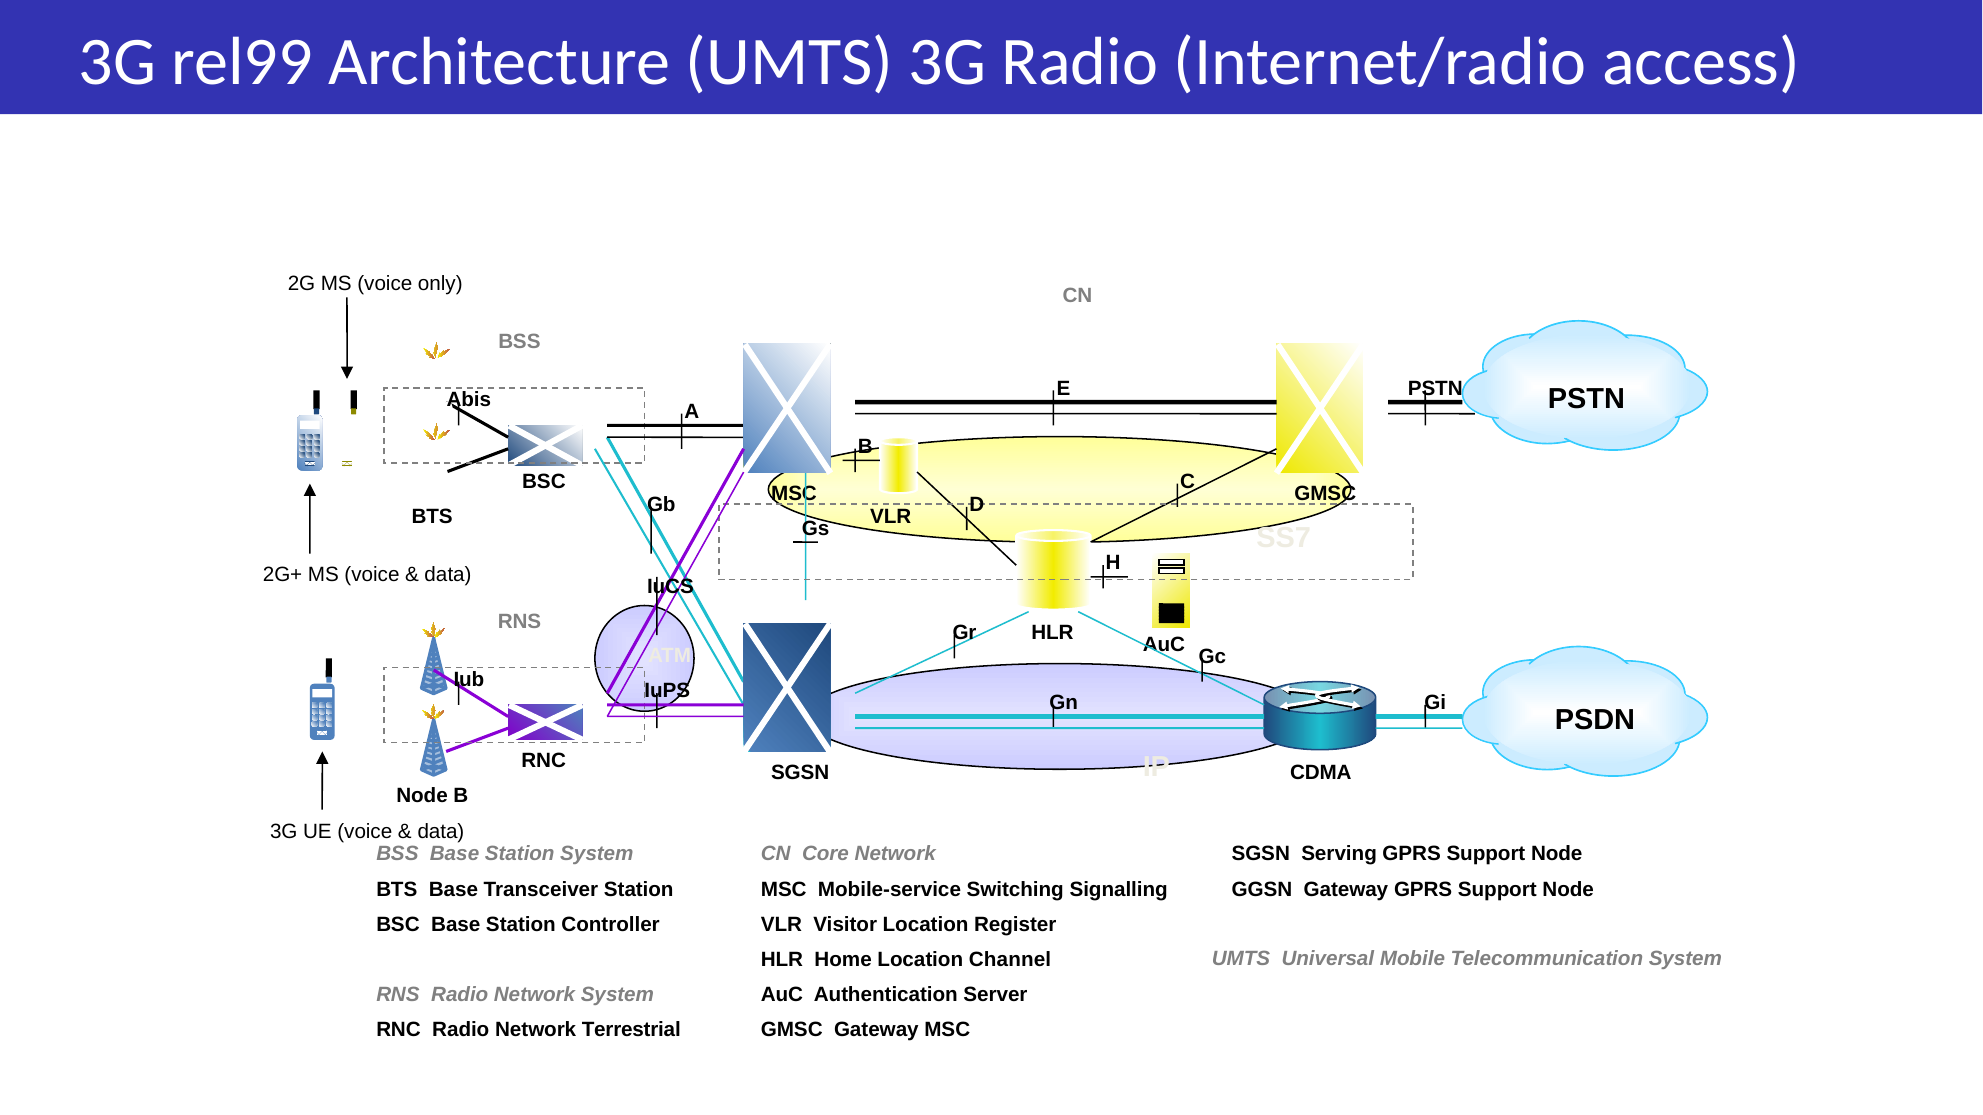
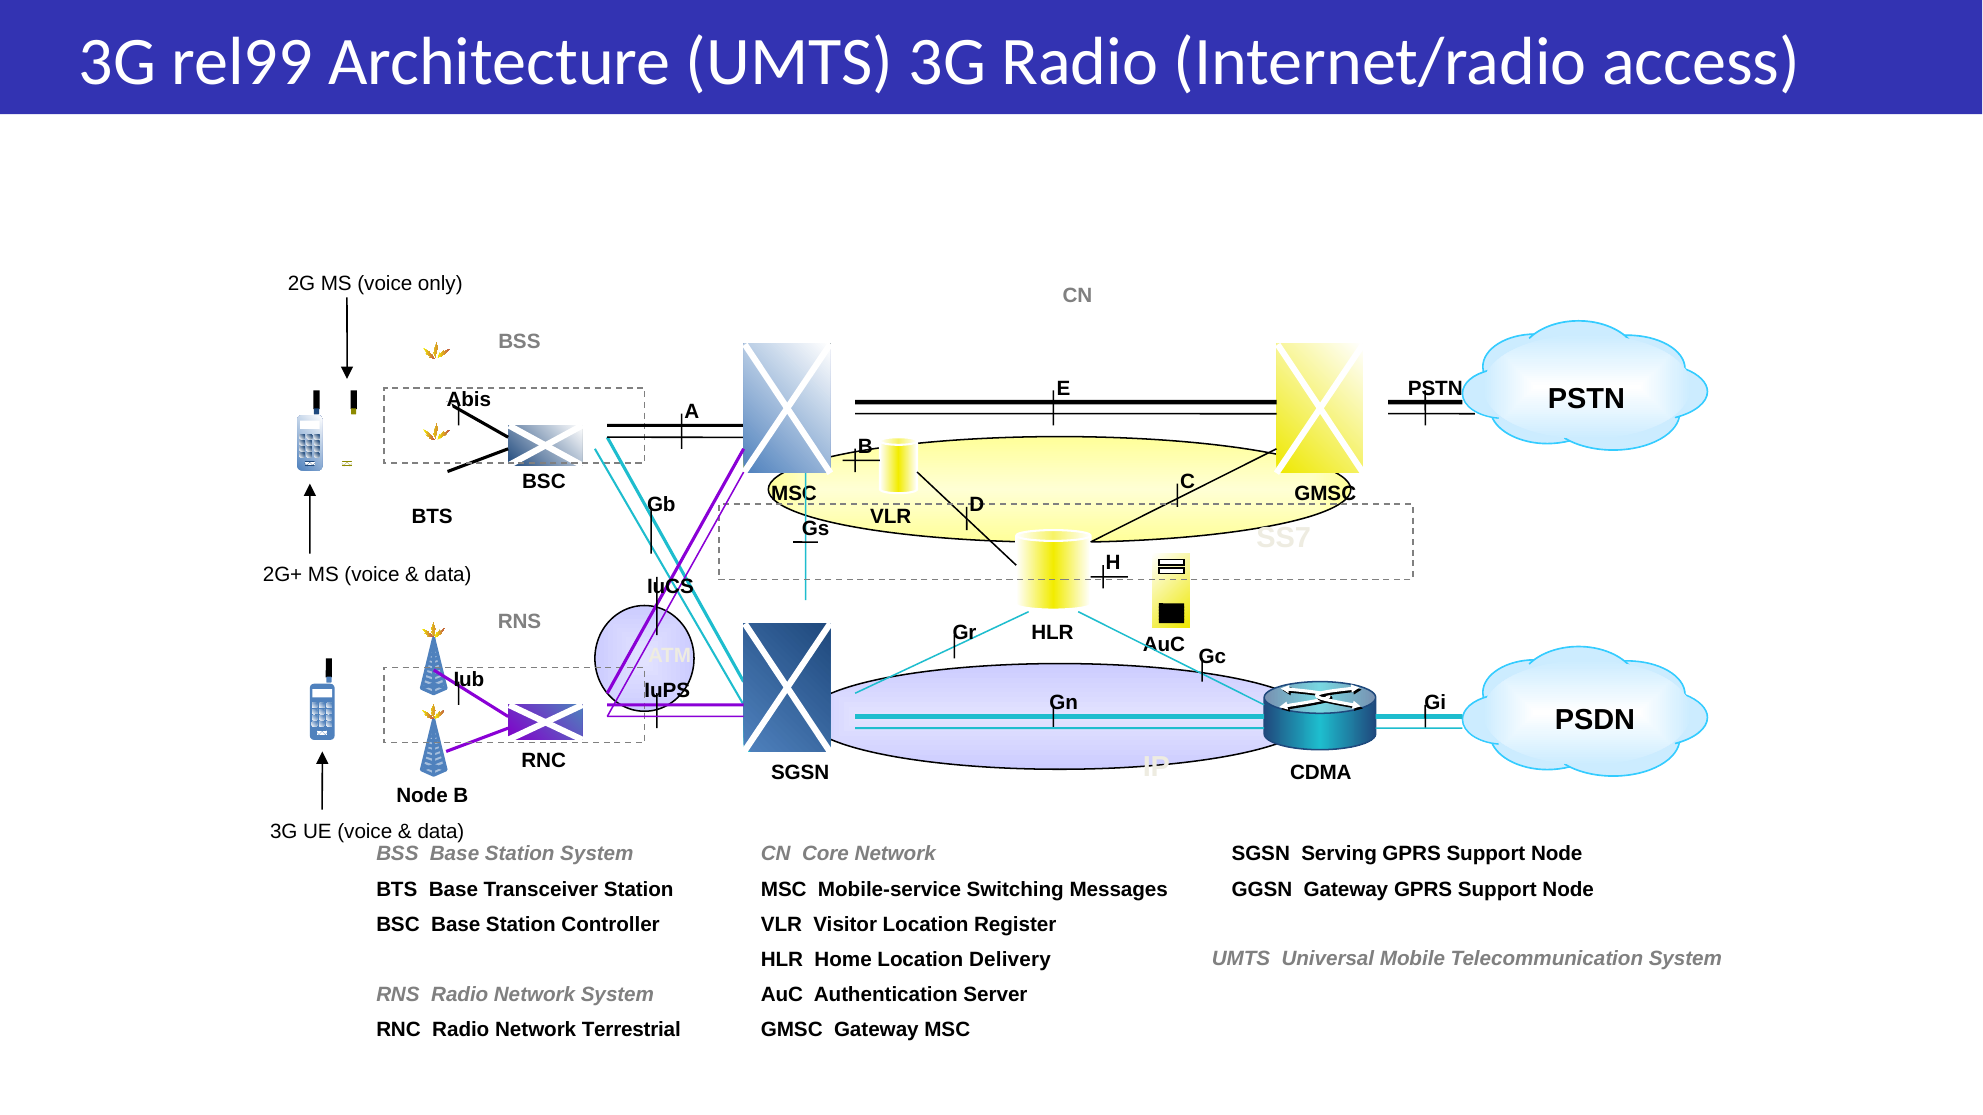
Signalling: Signalling -> Messages (1119, 890)
Channel: Channel -> Delivery (1010, 960)
